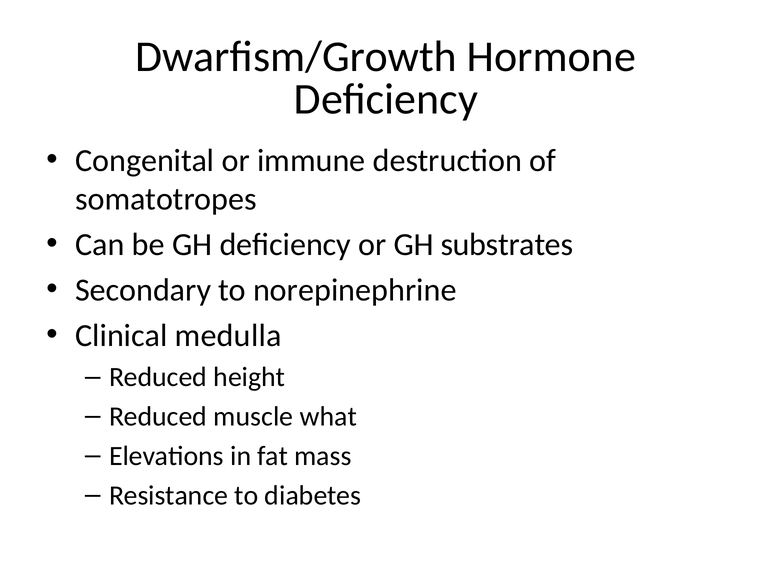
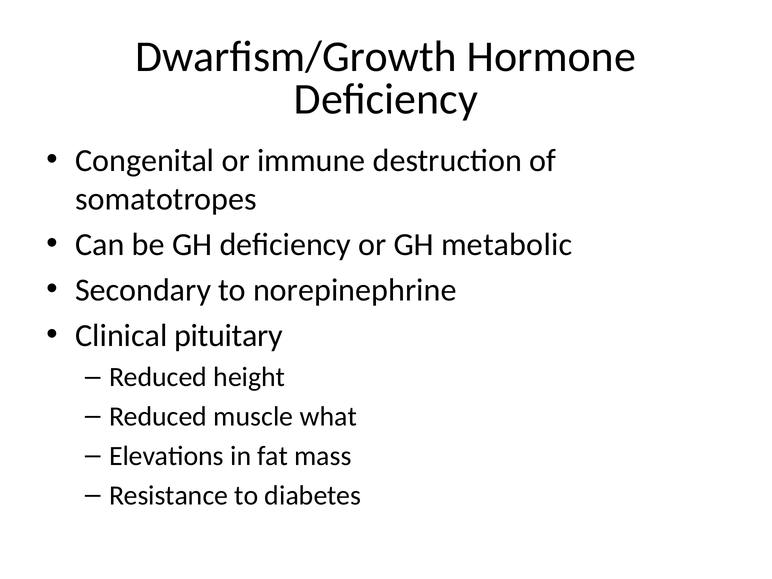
substrates: substrates -> metabolic (507, 245)
medulla: medulla -> pituitary (228, 336)
